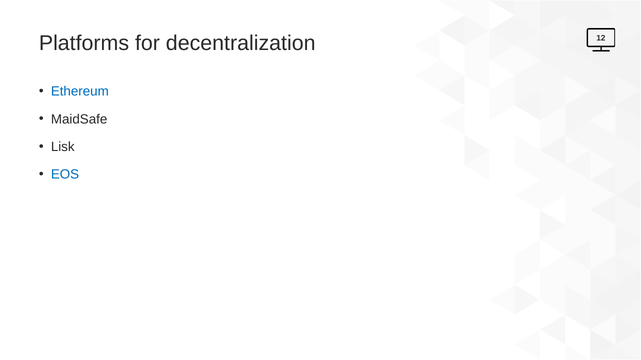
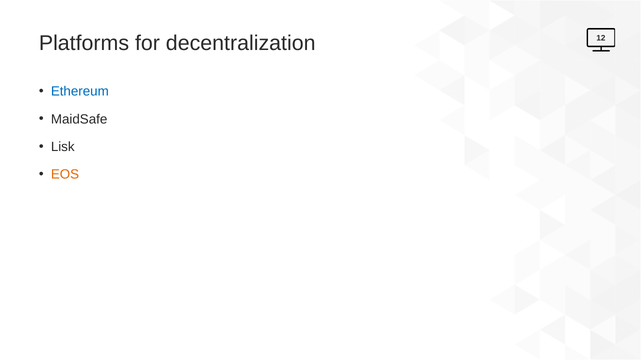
EOS colour: blue -> orange (65, 175)
